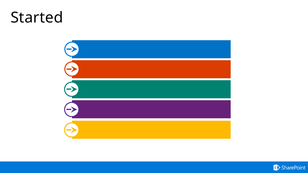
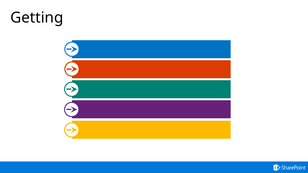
Started: Started -> Getting (37, 18)
